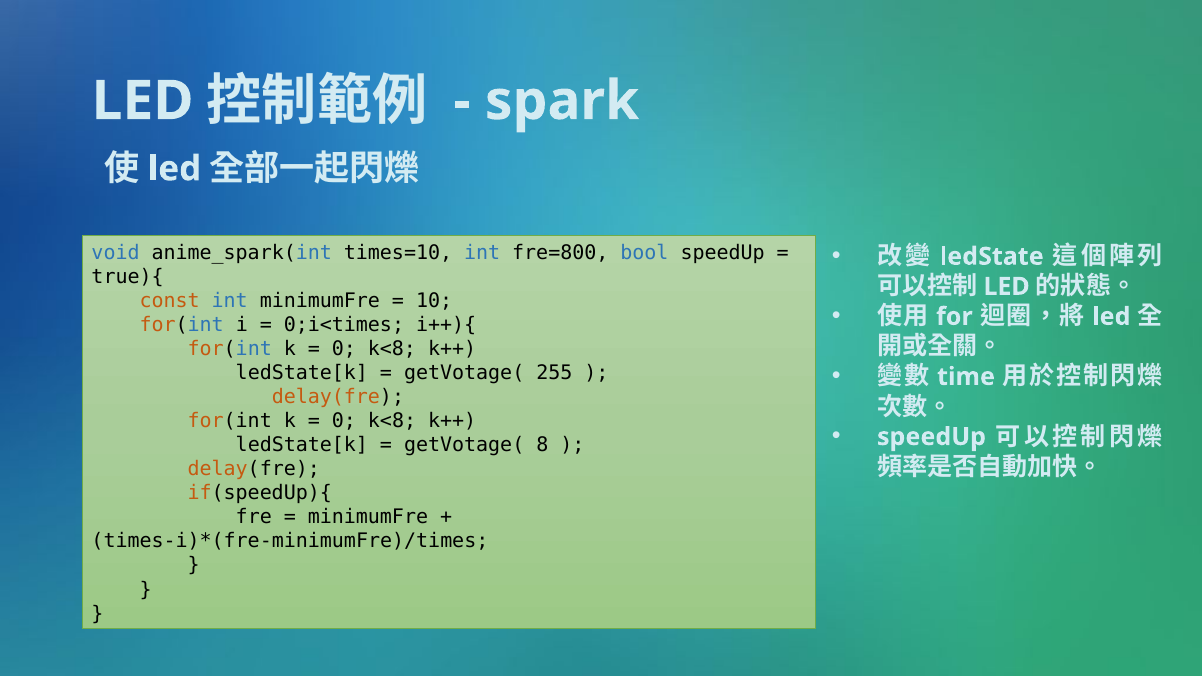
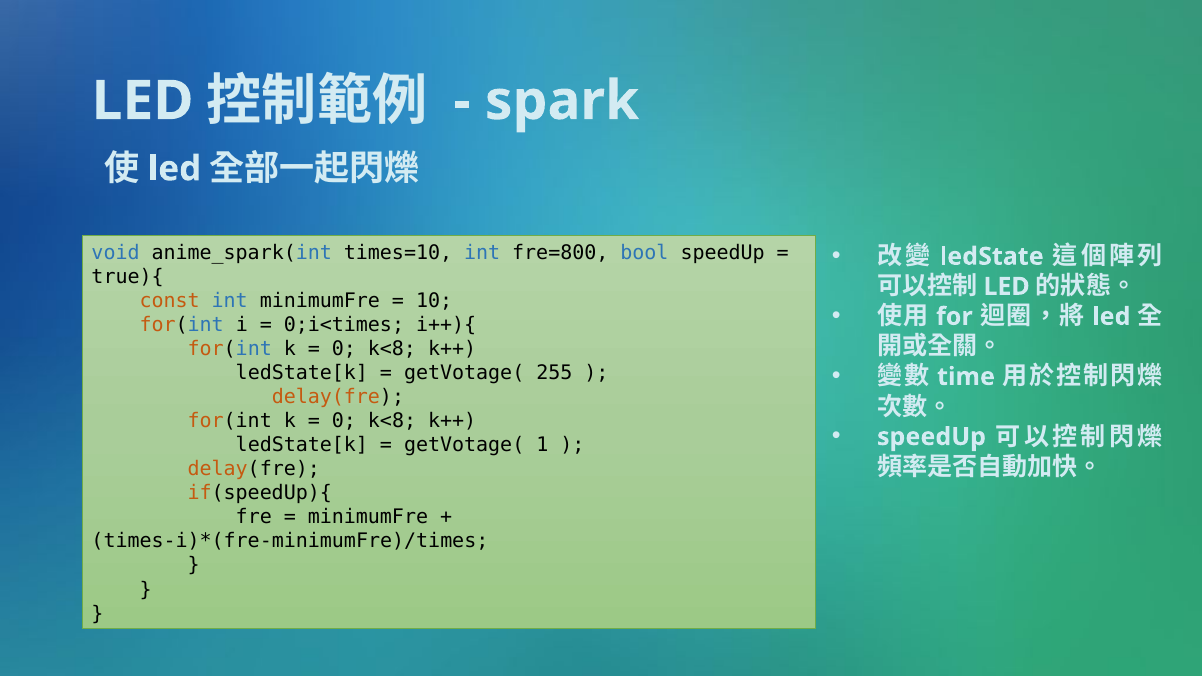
8: 8 -> 1 (542, 445)
